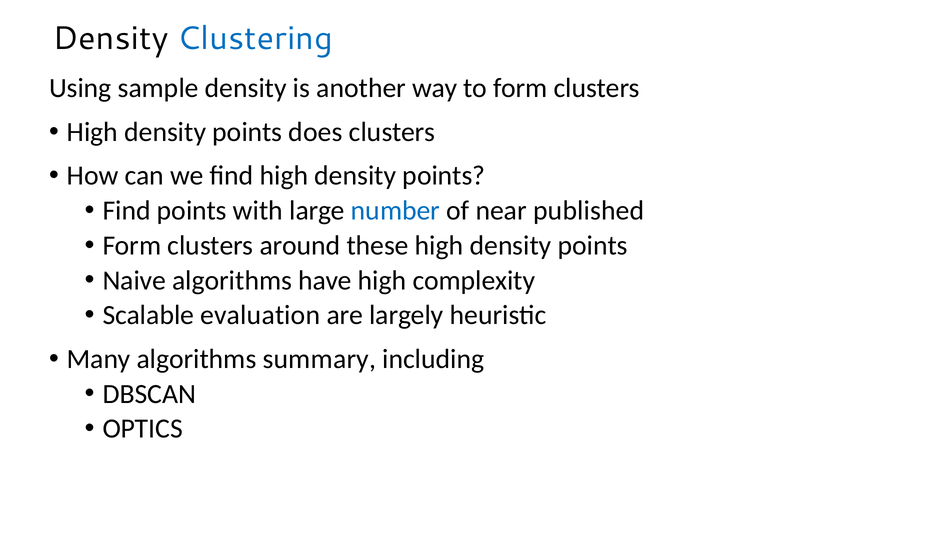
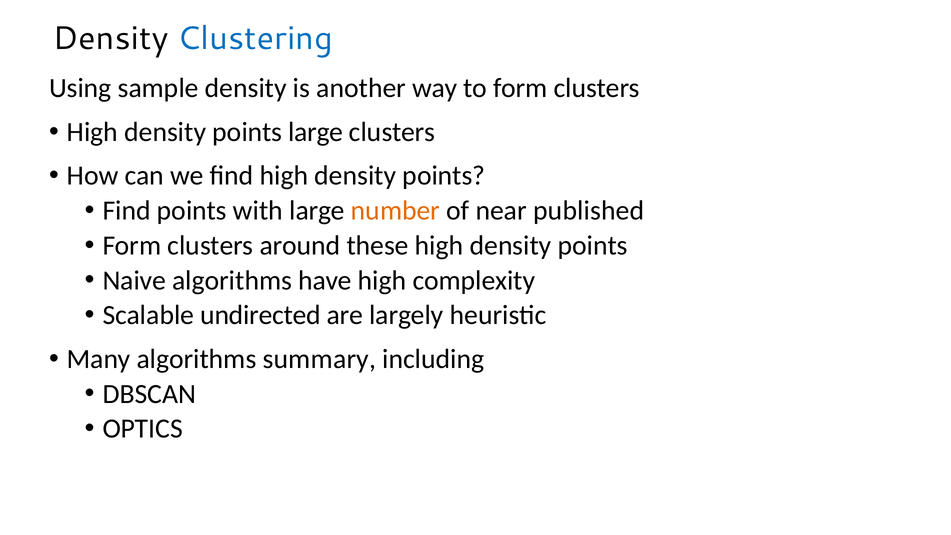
points does: does -> large (316, 132)
number colour: blue -> orange (396, 211)
evaluation: evaluation -> undirected (261, 315)
